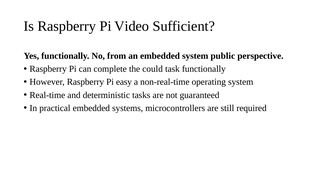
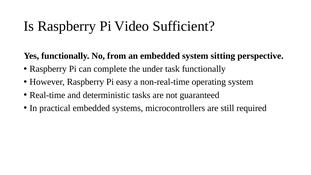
public: public -> sitting (223, 56)
could: could -> under (153, 69)
